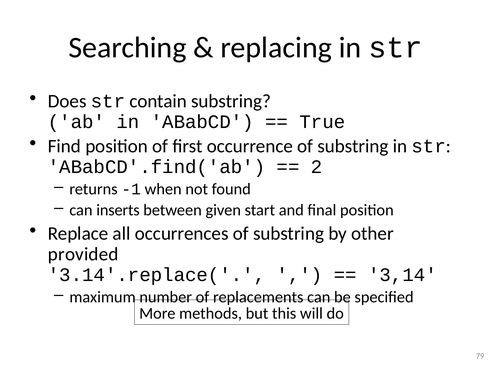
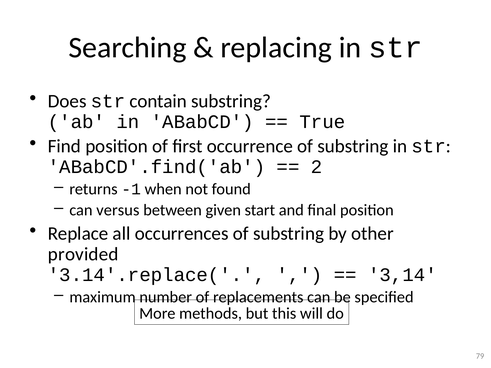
inserts: inserts -> versus (118, 210)
